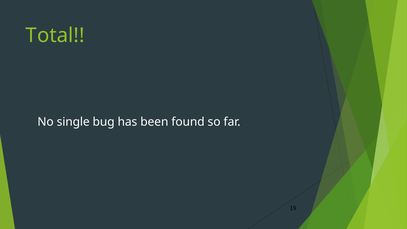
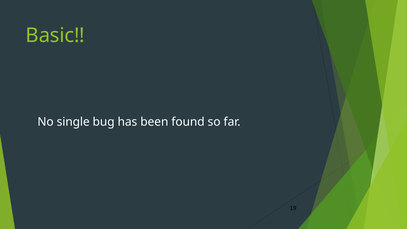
Total: Total -> Basic (55, 36)
